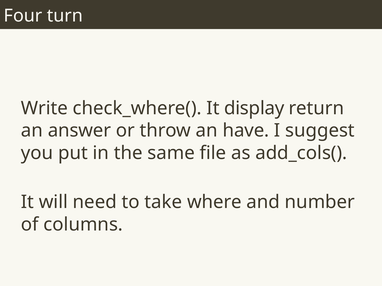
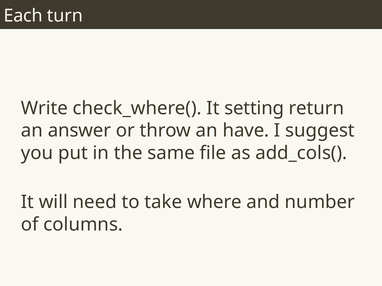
Four: Four -> Each (23, 16)
display: display -> setting (254, 108)
